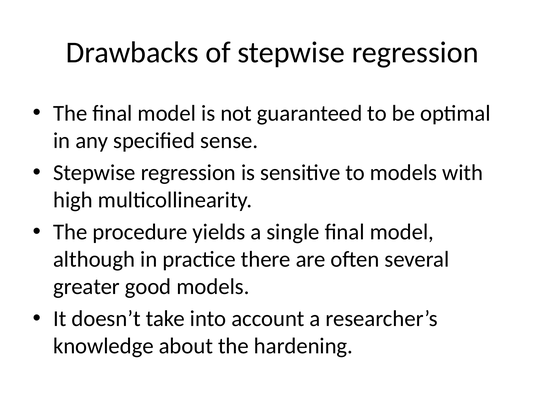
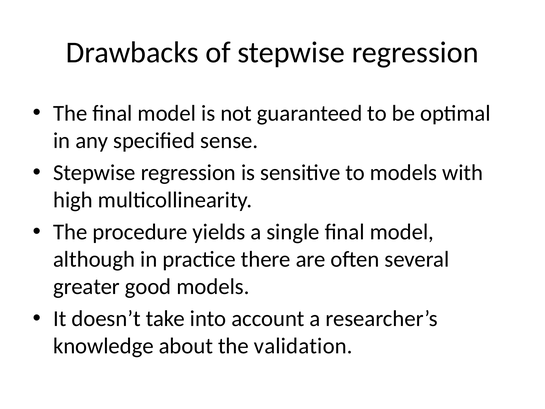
hardening: hardening -> validation (303, 346)
